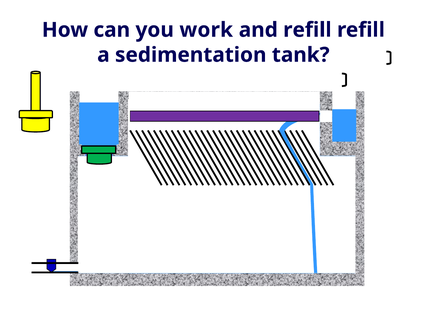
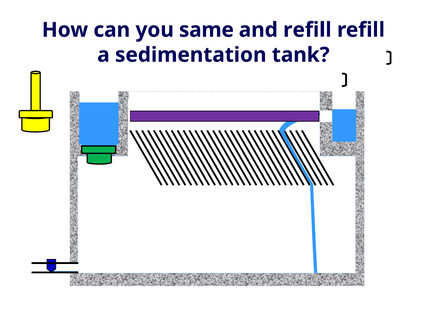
work: work -> same (206, 30)
